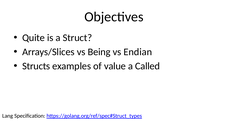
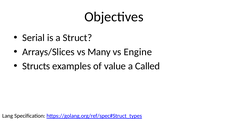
Quite: Quite -> Serial (33, 38)
Being: Being -> Many (99, 52)
Endian: Endian -> Engine (138, 52)
